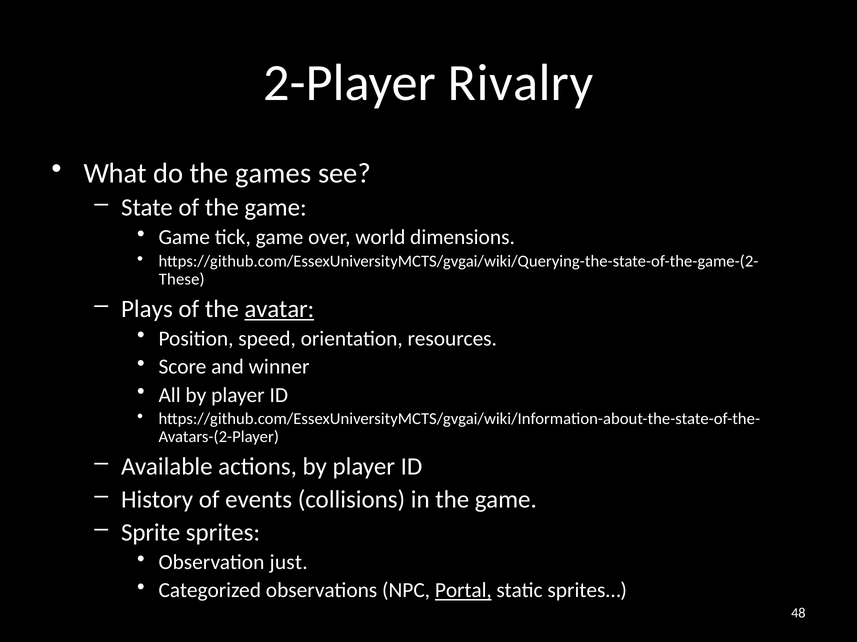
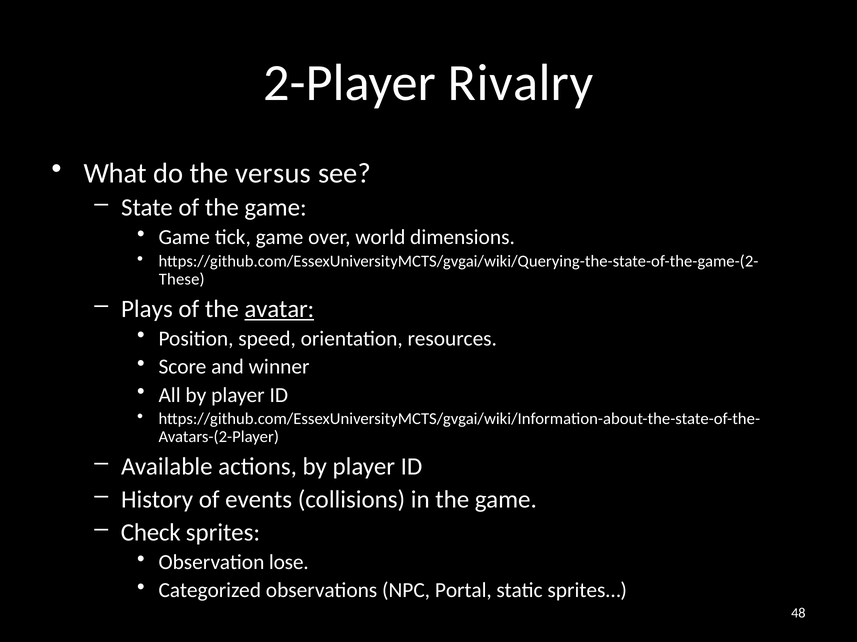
games: games -> versus (273, 173)
Sprite: Sprite -> Check (151, 533)
just: just -> lose (289, 563)
Portal underline: present -> none (463, 591)
